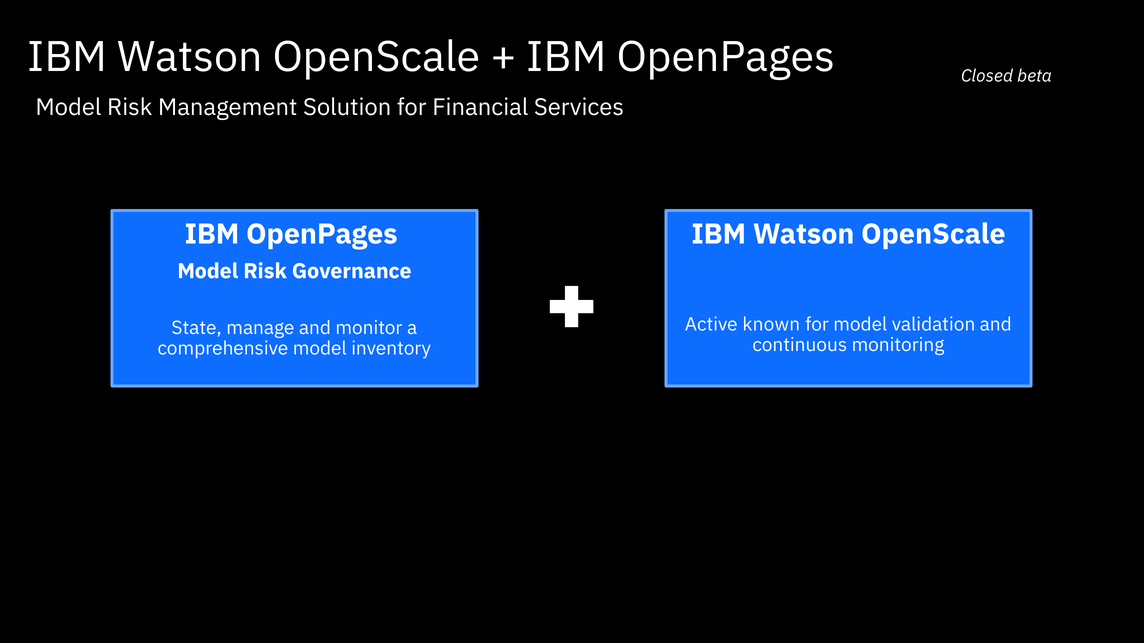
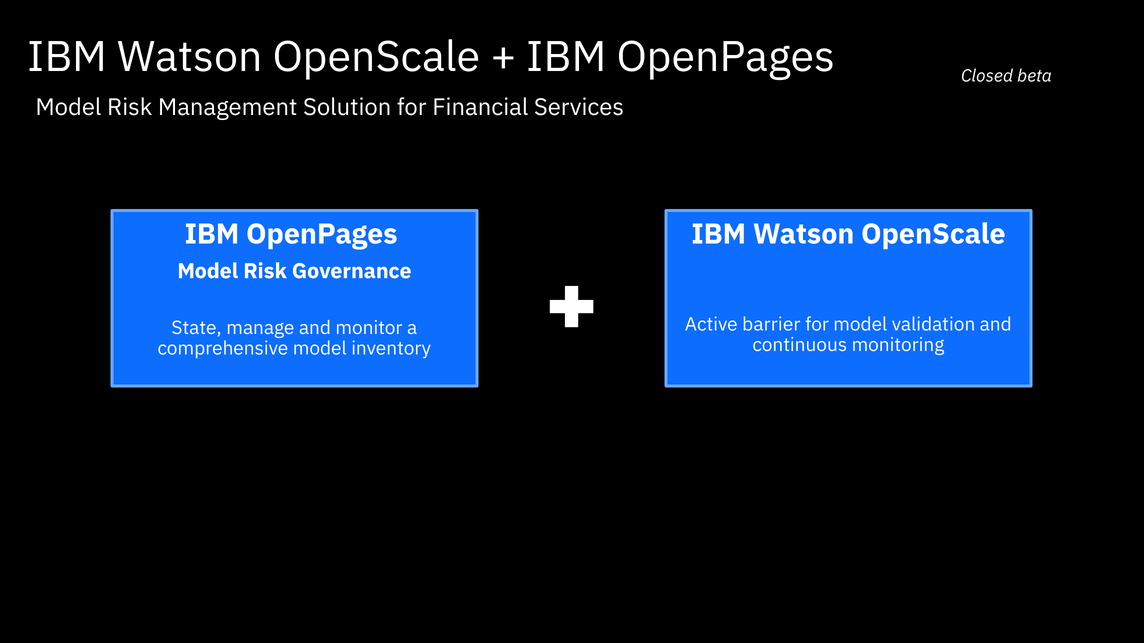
known: known -> barrier (771, 325)
